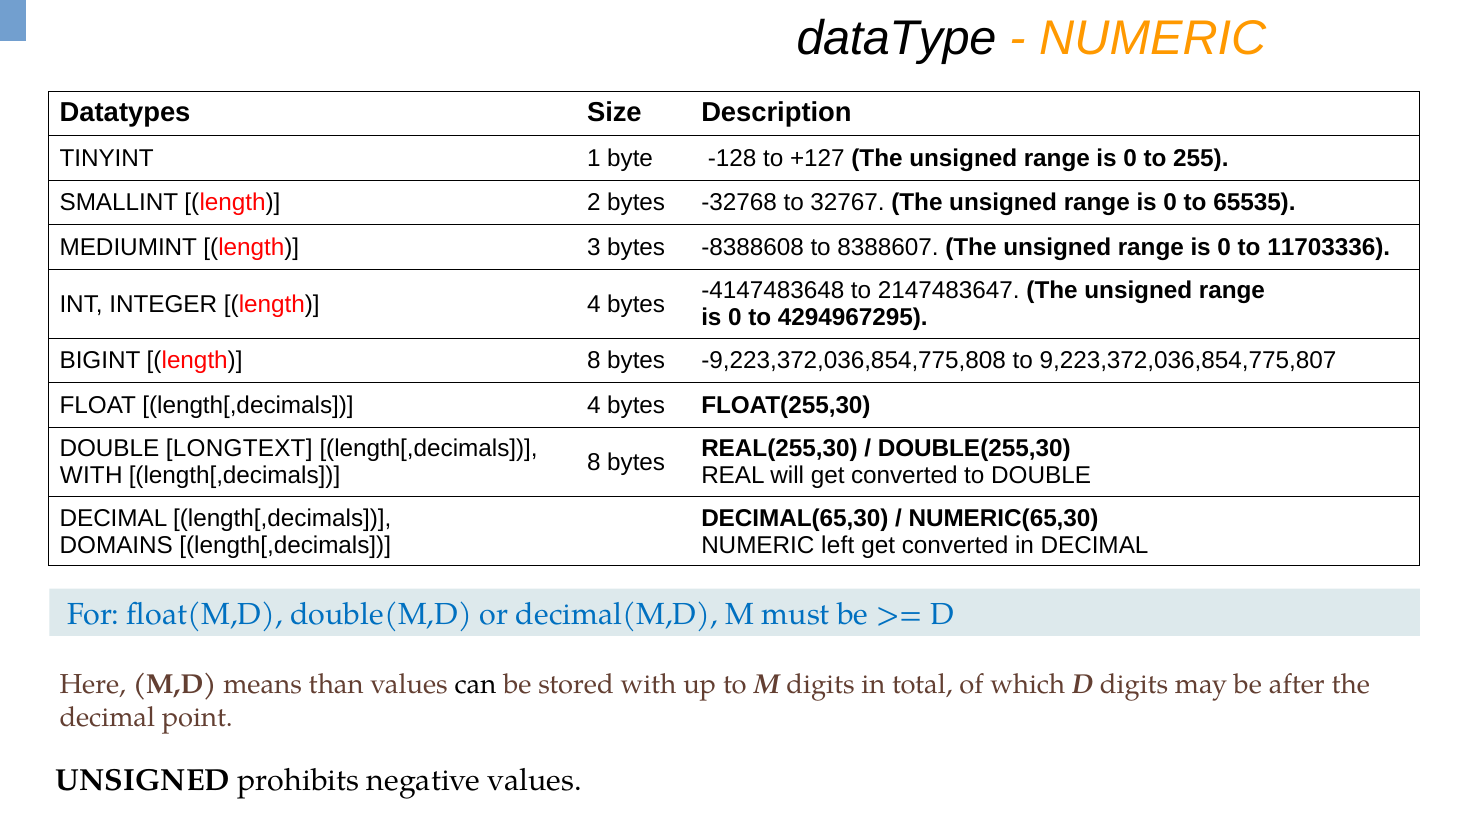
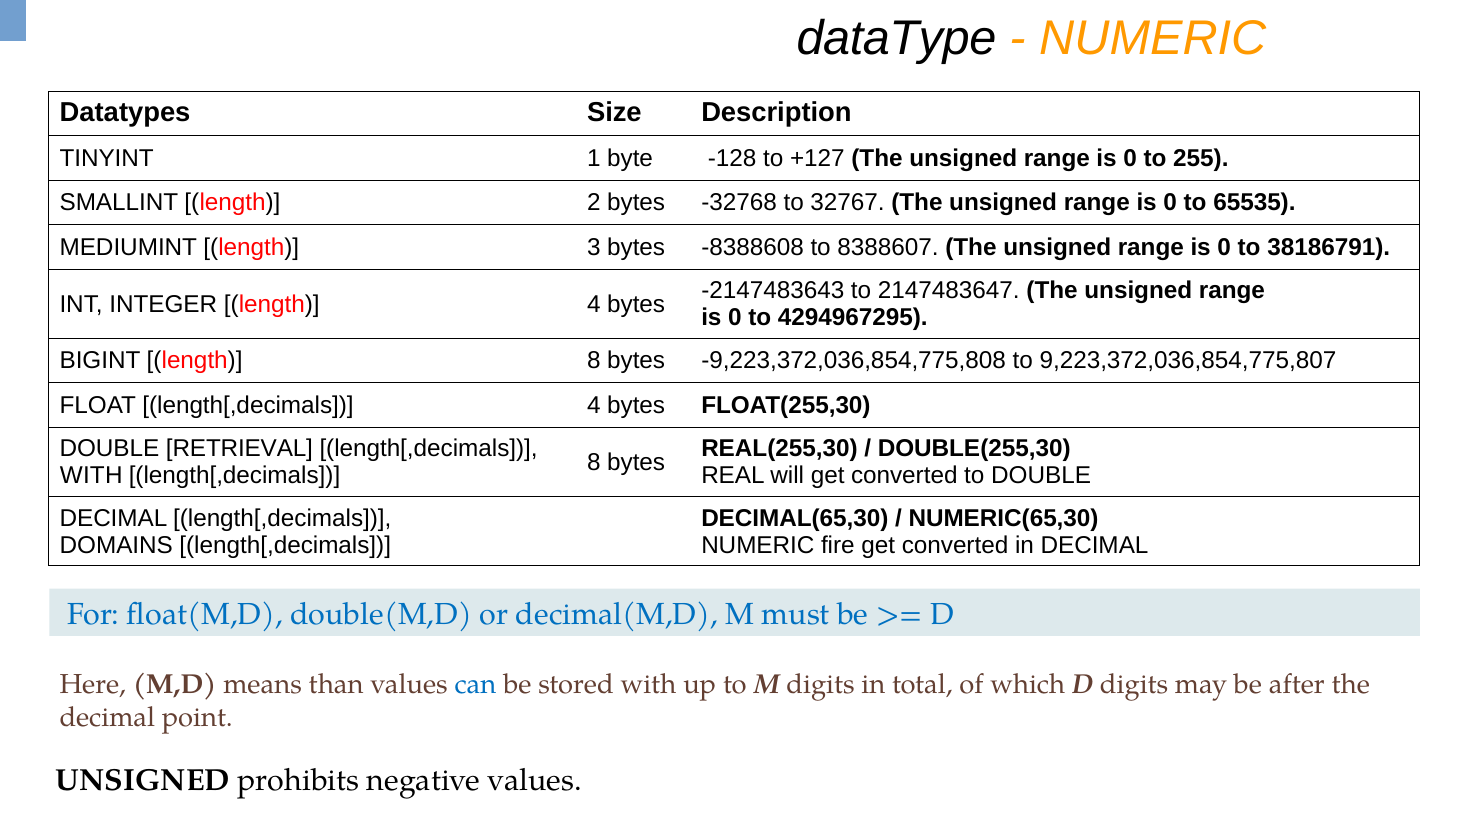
11703336: 11703336 -> 38186791 (1329, 247)
-4147483648: -4147483648 -> -2147483643 (773, 291)
LONGTEXT: LONGTEXT -> RETRIEVAL (239, 449)
left: left -> fire (838, 545)
can colour: black -> blue (475, 684)
